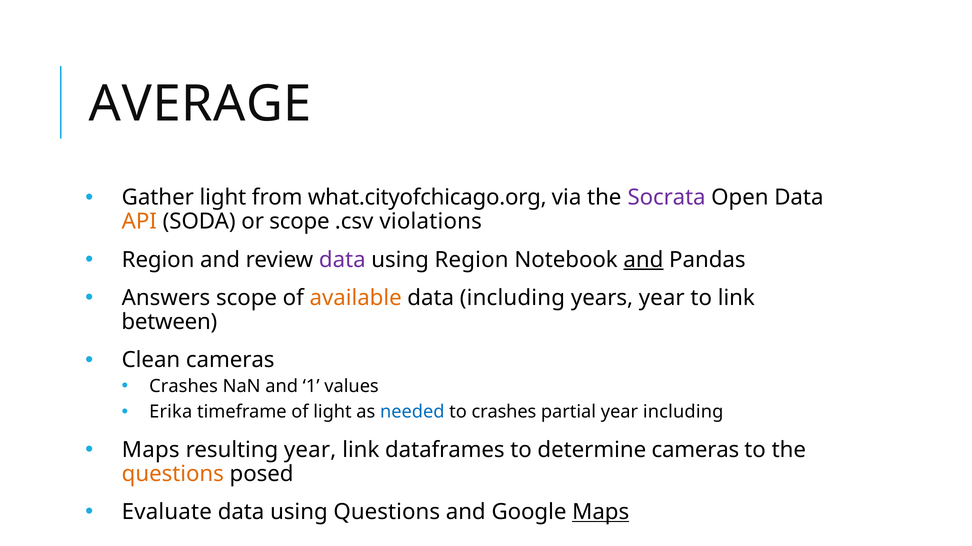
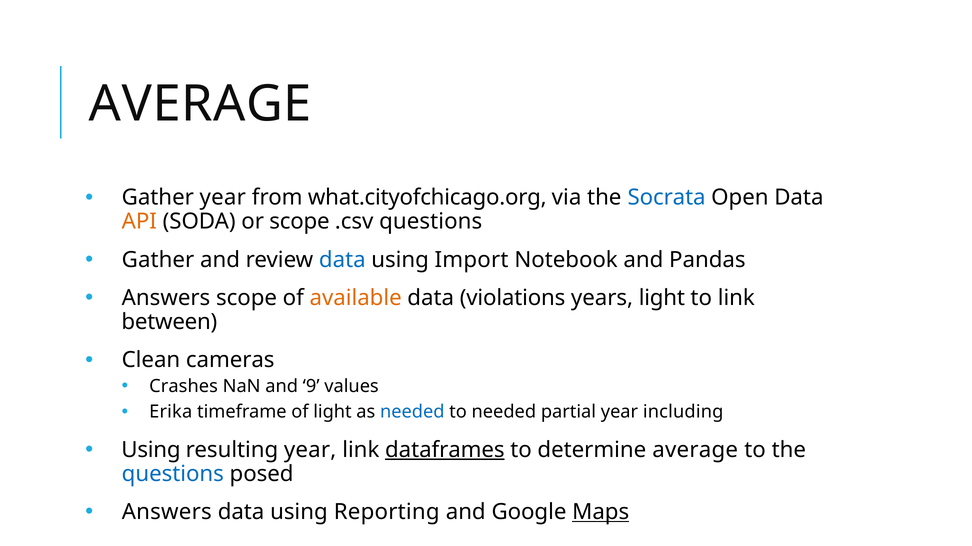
Gather light: light -> year (223, 198)
Socrata colour: purple -> blue (667, 198)
.csv violations: violations -> questions (431, 222)
Region: Region -> Gather (158, 260)
data colour: purple -> blue (342, 260)
using Region: Region -> Import (472, 260)
and underline: present -> none (643, 260)
data including: including -> violations (513, 298)
years year: year -> light (662, 298)
1: 1 -> 9 (311, 387)
to crashes: crashes -> needed (504, 412)
Maps: Maps -> Using (151, 450)
dataframes underline: none -> present (445, 450)
determine cameras: cameras -> average (695, 450)
questions colour: orange -> blue (173, 474)
Evaluate: Evaluate -> Answers (167, 513)
using Questions: Questions -> Reporting (387, 513)
